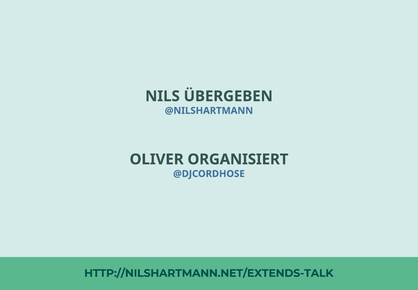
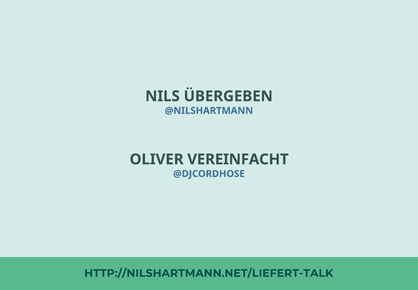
ORGANISIERT: ORGANISIERT -> VEREINFACHT (238, 159)
HTTP://NILSHARTMANN.NET/EXTENDS-TALK: HTTP://NILSHARTMANN.NET/EXTENDS-TALK -> HTTP://NILSHARTMANN.NET/LIEFERT-TALK (209, 273)
